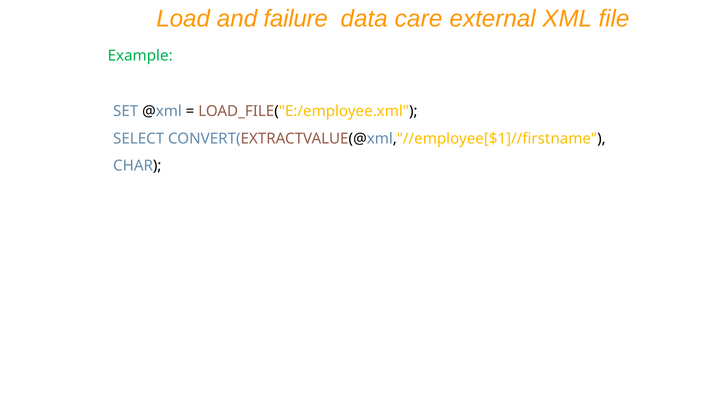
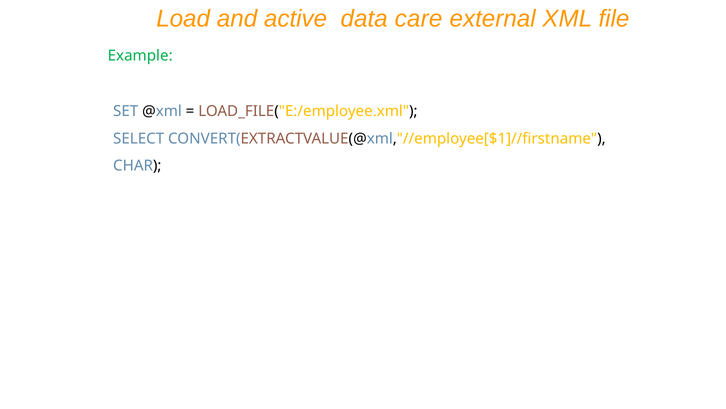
failure: failure -> active (296, 19)
